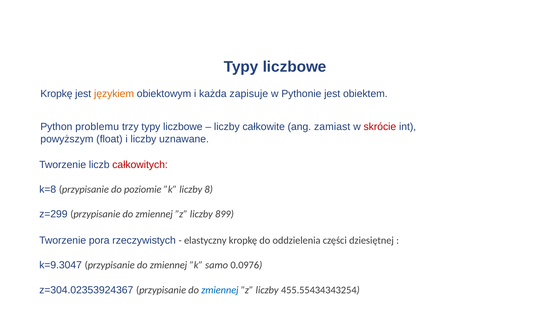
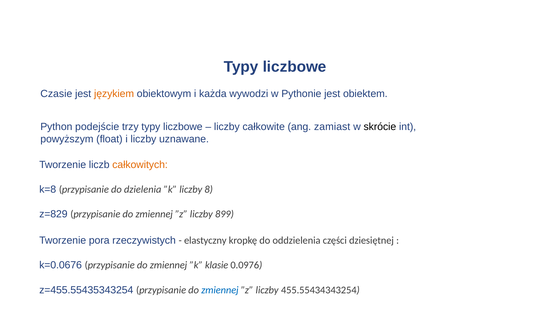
Kropkę: Kropkę -> Czasie (56, 94)
zapisuje: zapisuje -> wywodzi (249, 94)
problemu: problemu -> podejście (97, 127)
skrócie colour: red -> black (380, 127)
całkowitych colour: red -> orange (140, 165)
poziomie: poziomie -> dzielenia (143, 189)
z=299: z=299 -> z=829 (53, 214)
k=9.3047: k=9.3047 -> k=0.0676 (61, 265)
samo: samo -> klasie (217, 265)
z=304.02353924367: z=304.02353924367 -> z=455.55435343254 (86, 290)
